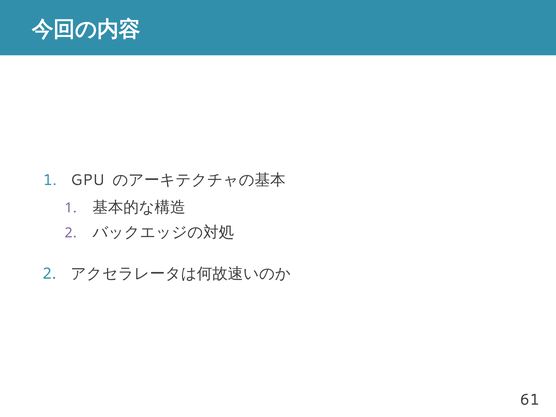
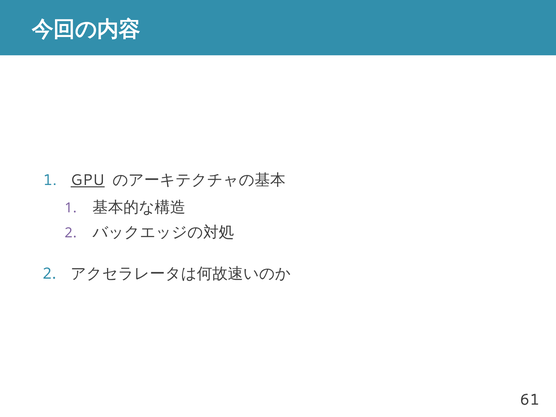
GPU underline: none -> present (88, 180)
